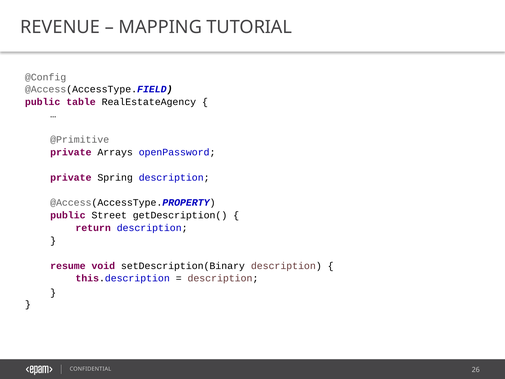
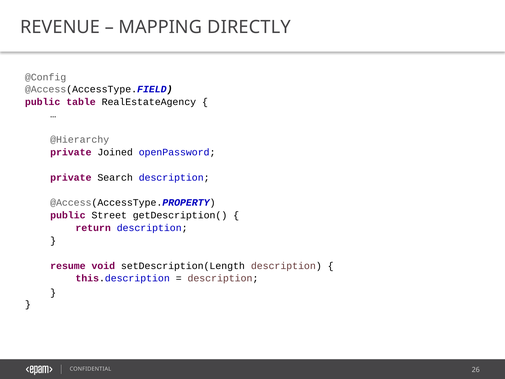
TUTORIAL: TUTORIAL -> DIRECTLY (249, 27)
@Primitive: @Primitive -> @Hierarchy (80, 140)
Arrays: Arrays -> Joined (115, 152)
Spring: Spring -> Search (115, 177)
setDescription(Binary: setDescription(Binary -> setDescription(Length (183, 266)
